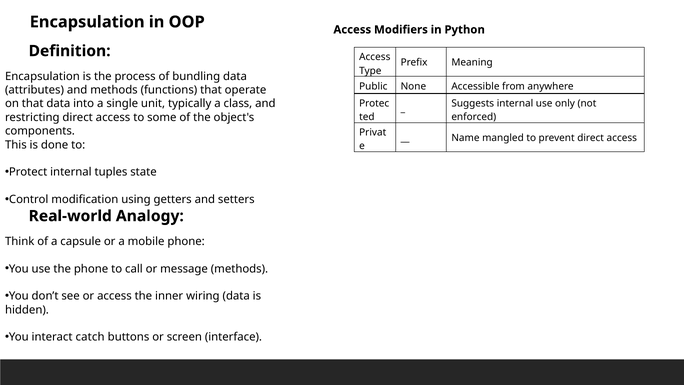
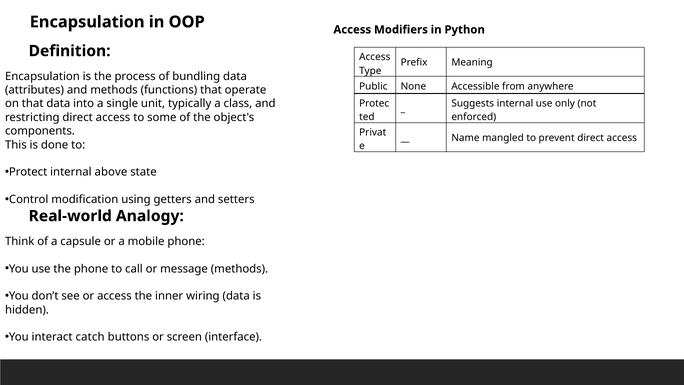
tuples: tuples -> above (111, 172)
